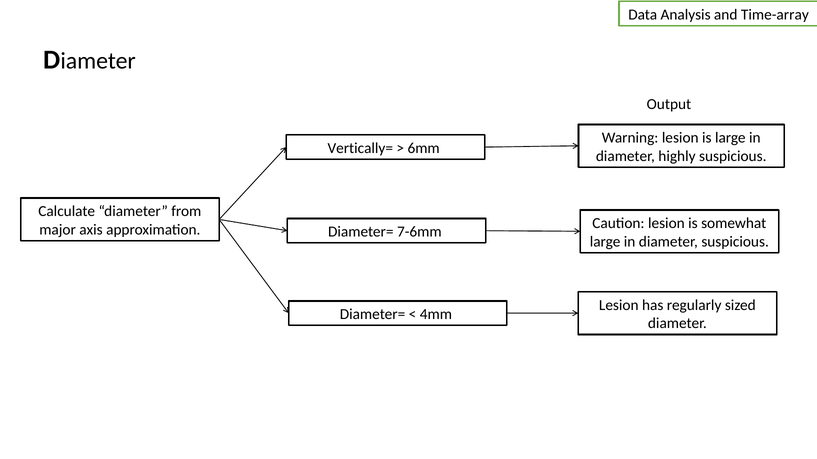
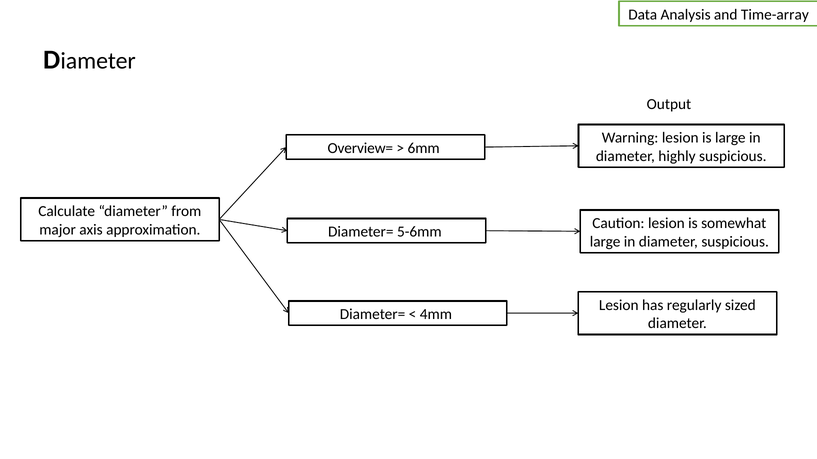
Vertically=: Vertically= -> Overview= (360, 148)
7-6mm: 7-6mm -> 5-6mm (419, 232)
